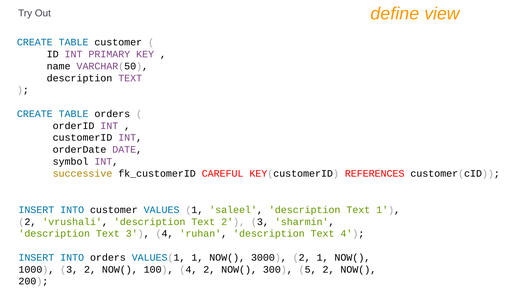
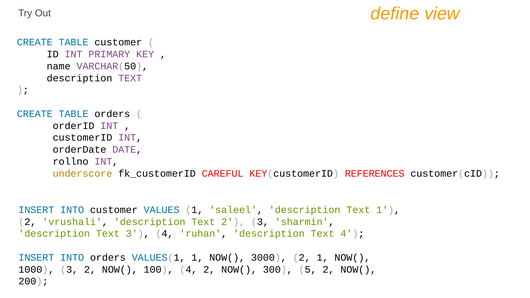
symbol: symbol -> rollno (71, 162)
successive: successive -> underscore (83, 174)
